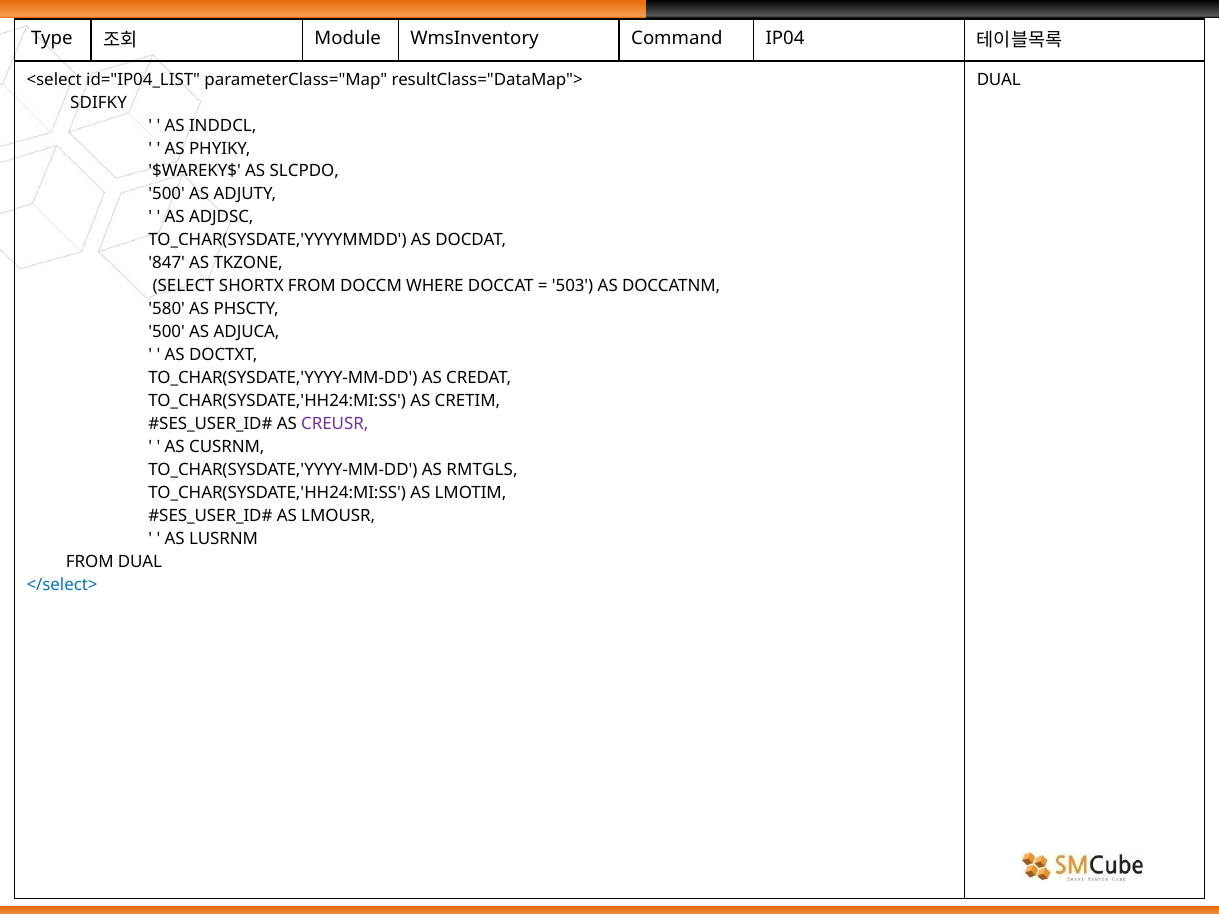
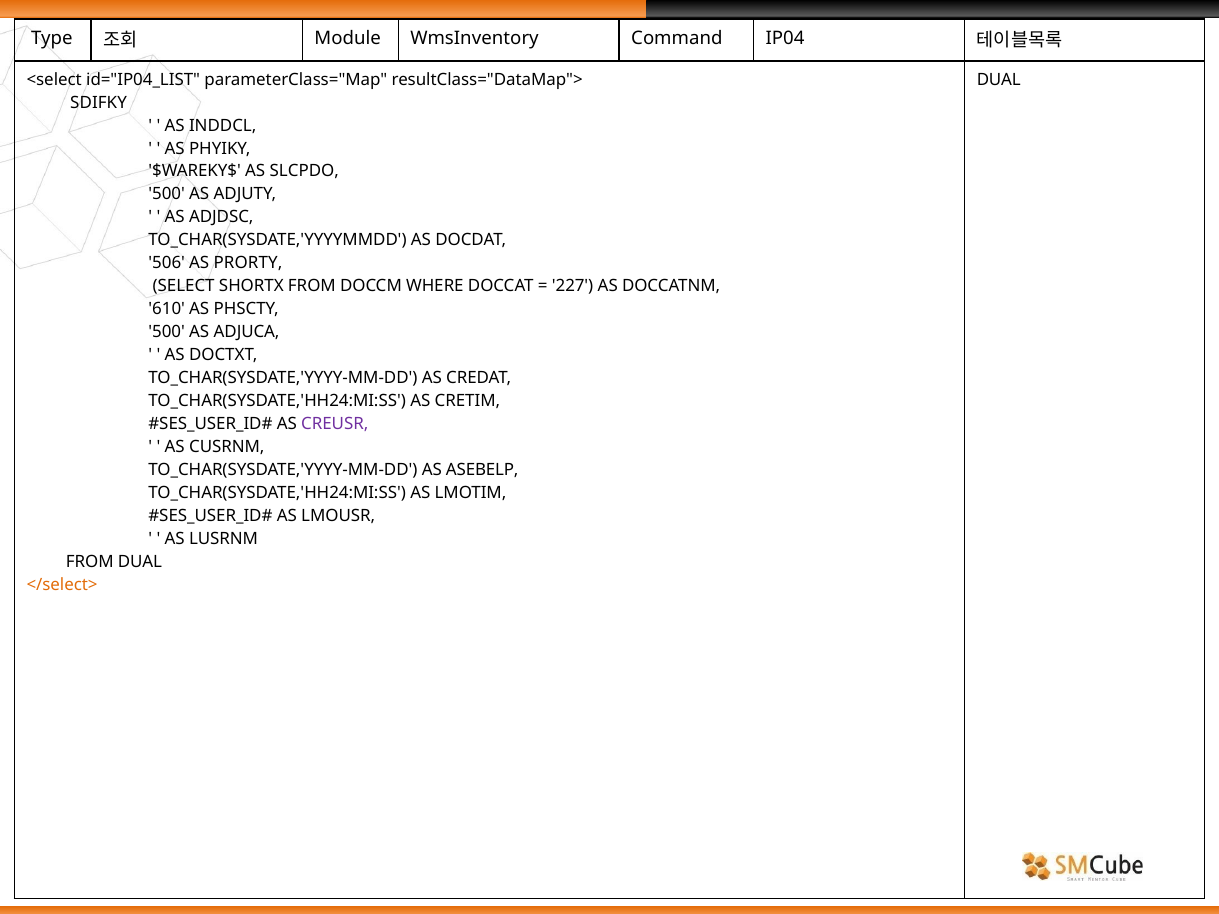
847: 847 -> 506 (167, 263)
TKZONE: TKZONE -> PRORTY (248, 263)
503: 503 -> 227 (573, 286)
580: 580 -> 610 (167, 309)
RMTGLS: RMTGLS -> ASEBELP (482, 470)
</select> colour: blue -> orange (62, 585)
